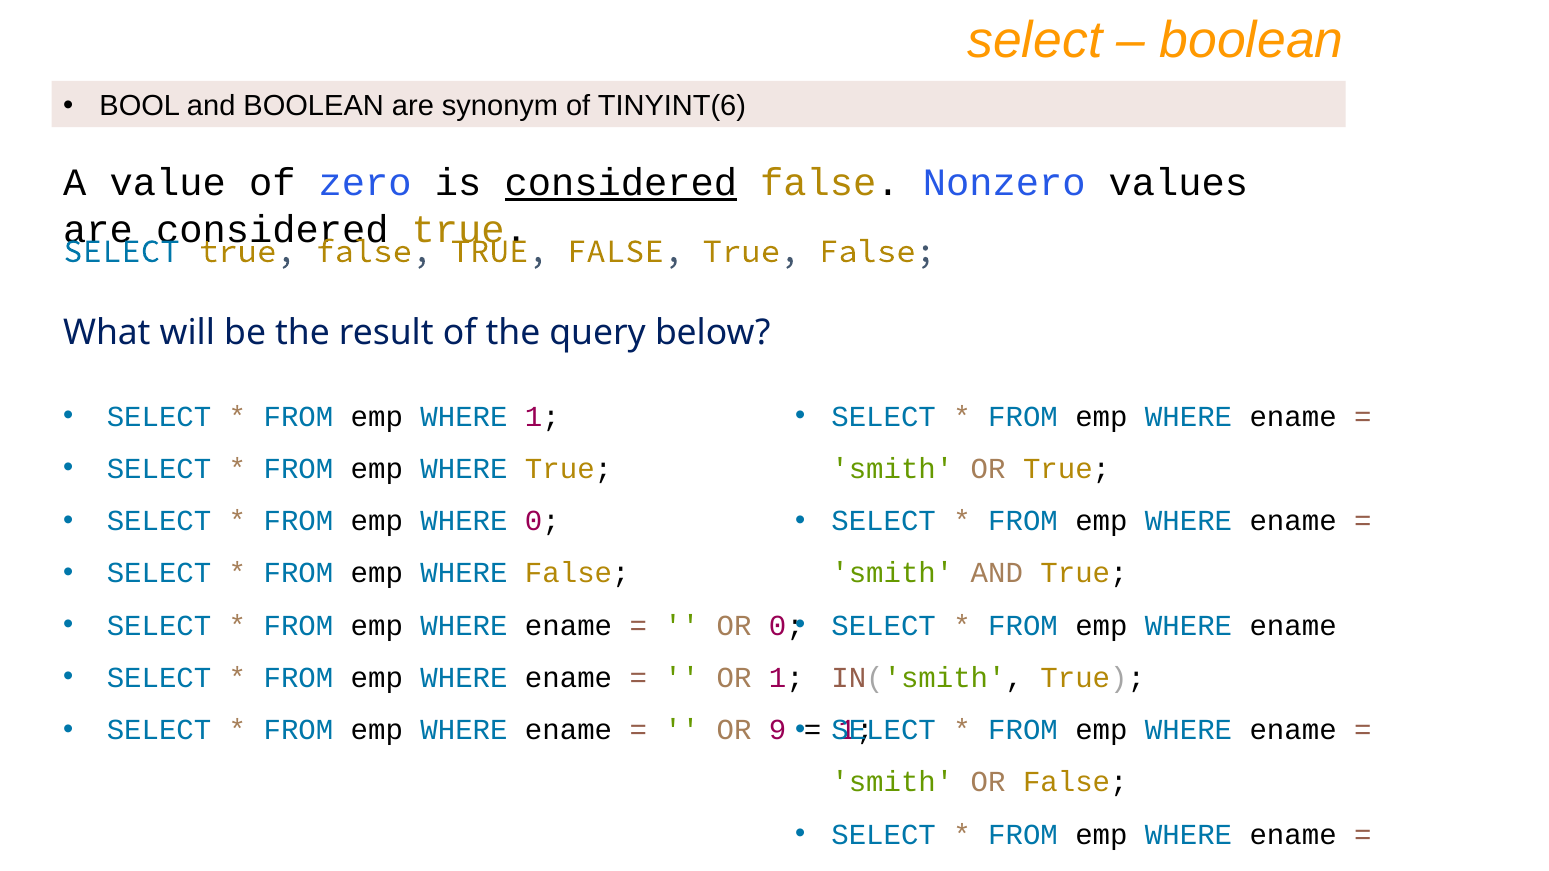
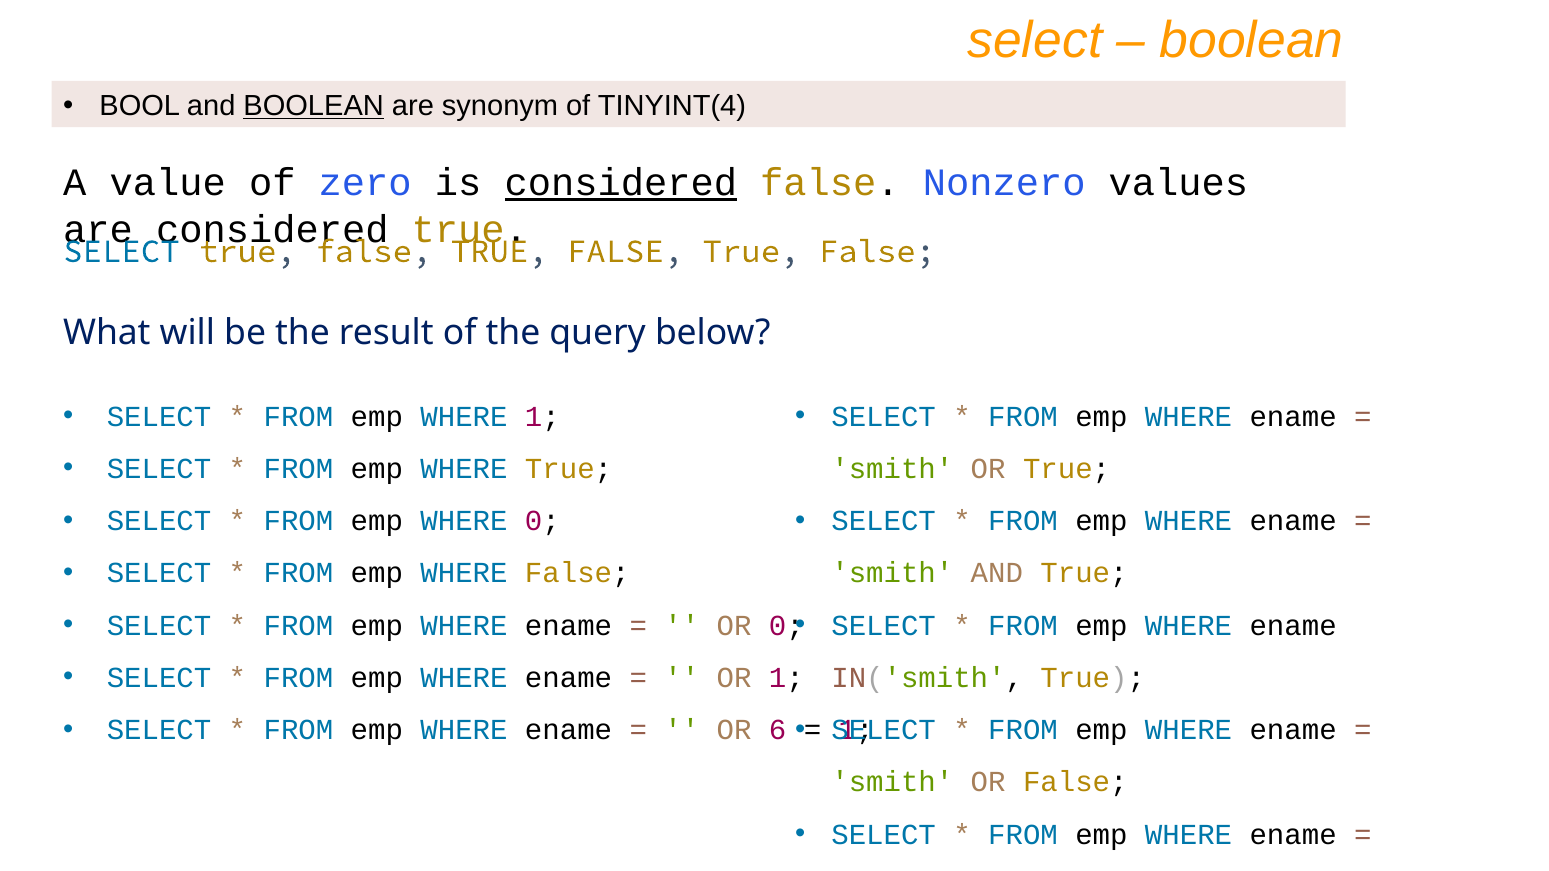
BOOLEAN underline: none -> present (314, 106)
TINYINT(6: TINYINT(6 -> TINYINT(4 (672, 106)
9: 9 -> 6 (778, 730)
